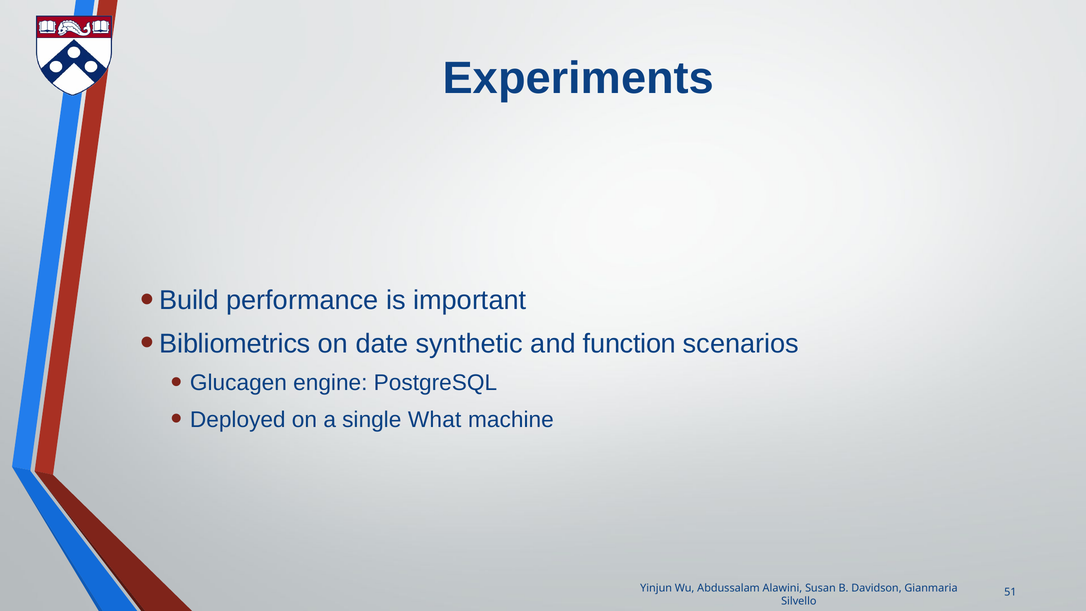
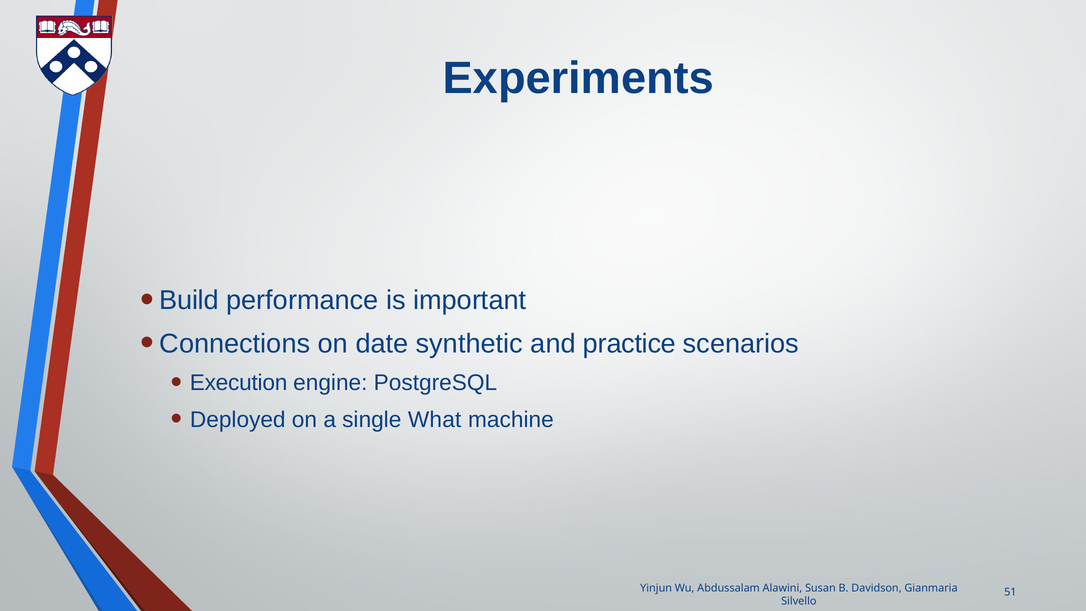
Bibliometrics: Bibliometrics -> Connections (235, 344)
function: function -> practice (630, 344)
Glucagen: Glucagen -> Execution (239, 383)
